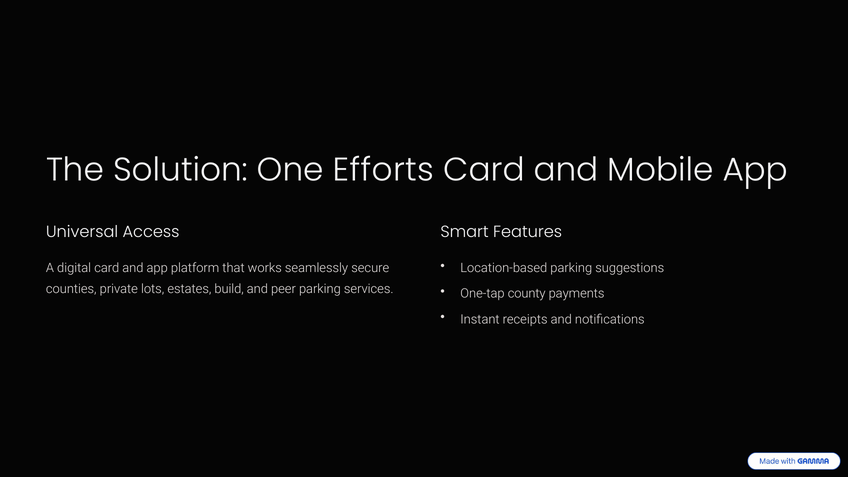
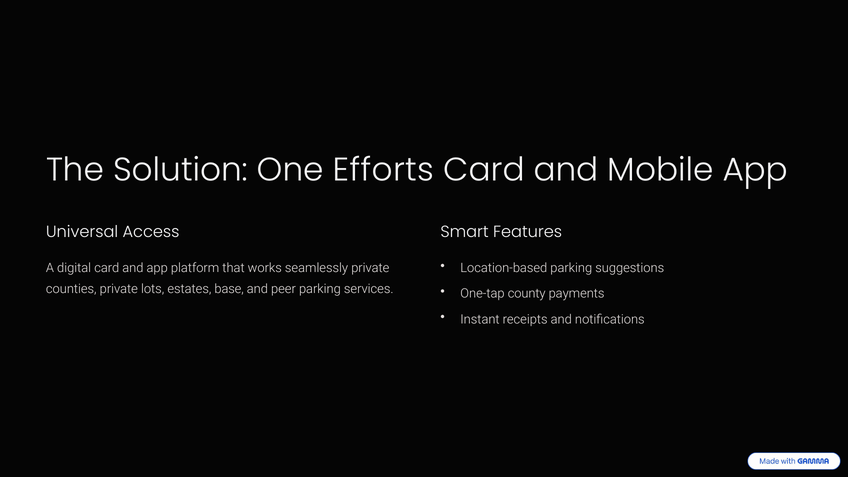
seamlessly secure: secure -> private (370, 268)
build: build -> base (229, 289)
